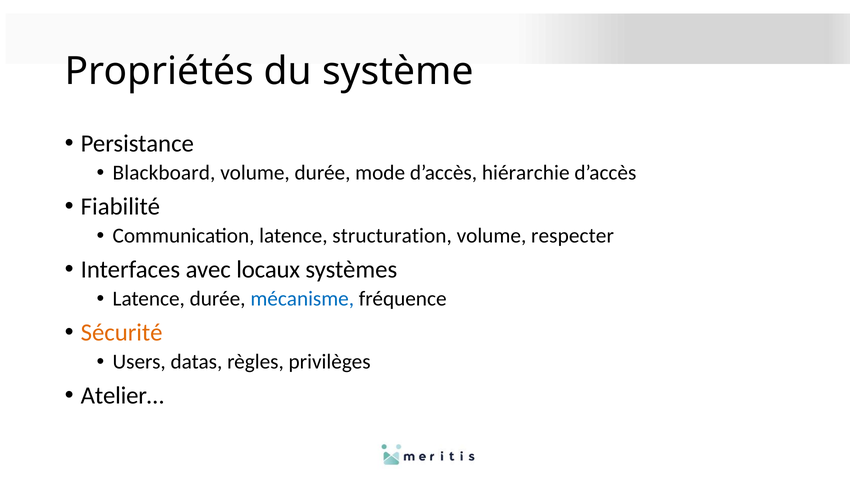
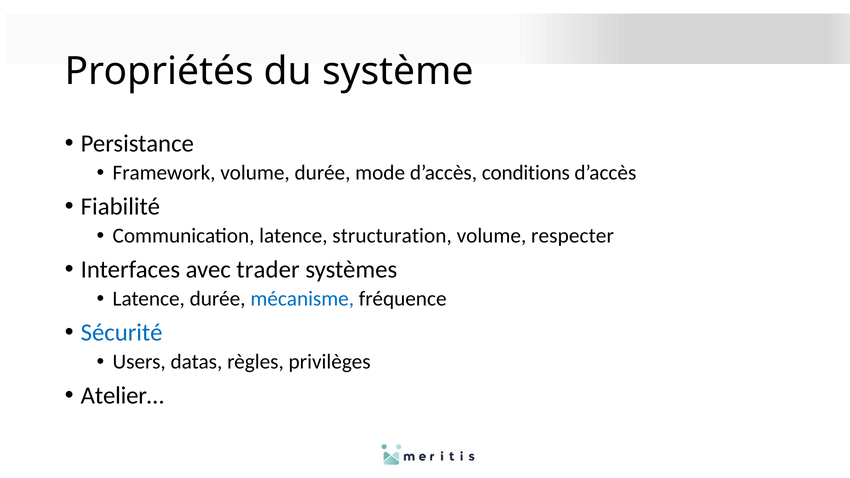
Blackboard: Blackboard -> Framework (164, 173)
hiérarchie: hiérarchie -> conditions (526, 173)
locaux: locaux -> trader (268, 270)
Sécurité colour: orange -> blue (122, 333)
